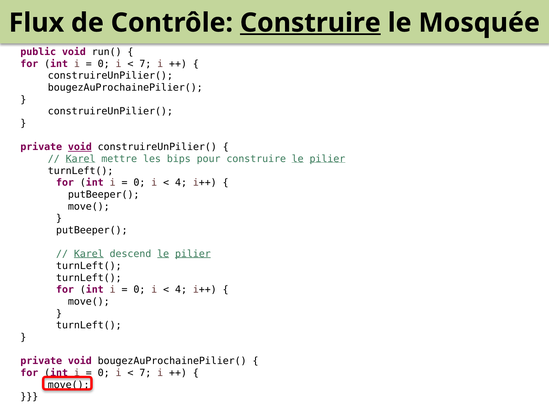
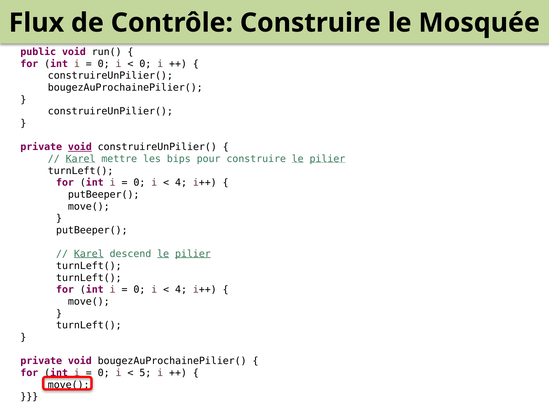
Construire underline: present -> none (310, 23)
7: 7 -> 0 (145, 64)
7: 7 -> 5 (145, 374)
